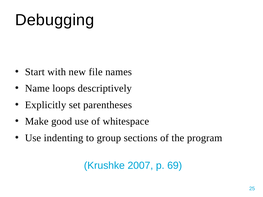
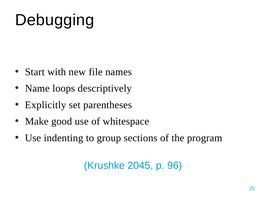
2007: 2007 -> 2045 (140, 166)
69: 69 -> 96 (175, 166)
